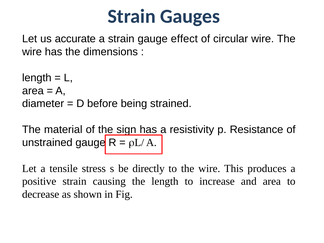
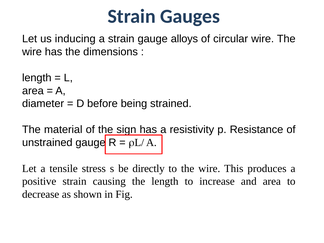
accurate: accurate -> inducing (75, 39)
effect: effect -> alloys (184, 39)
